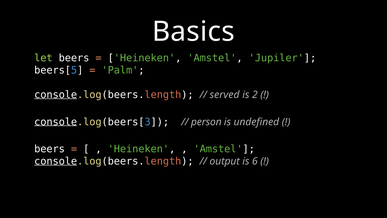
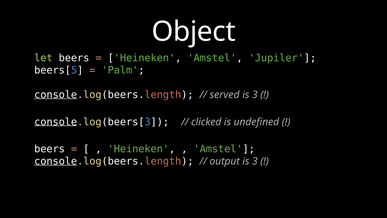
Basics: Basics -> Object (194, 32)
2: 2 -> 3 (255, 95)
person: person -> clicked (206, 122)
output is 6: 6 -> 3 (255, 161)
